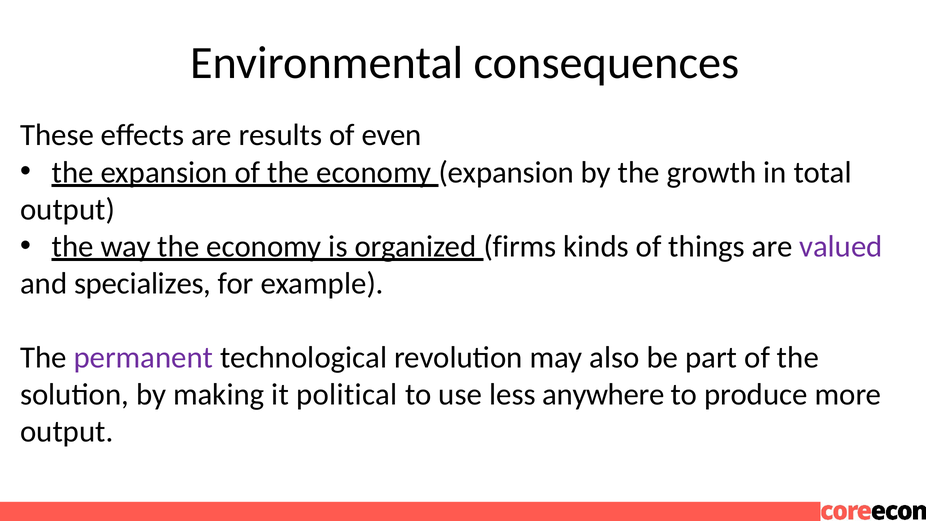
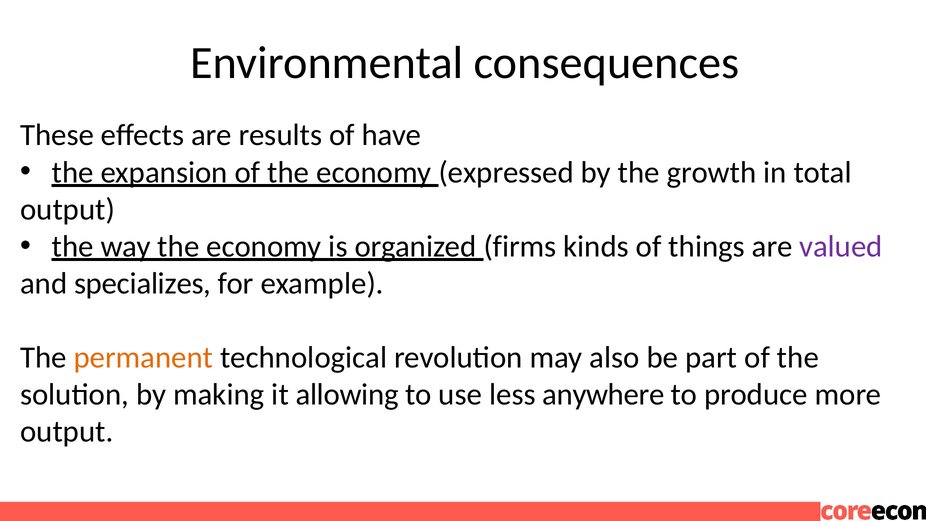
even: even -> have (391, 135)
expansion: expansion -> expressed (506, 172)
permanent colour: purple -> orange (143, 358)
political: political -> allowing (347, 395)
